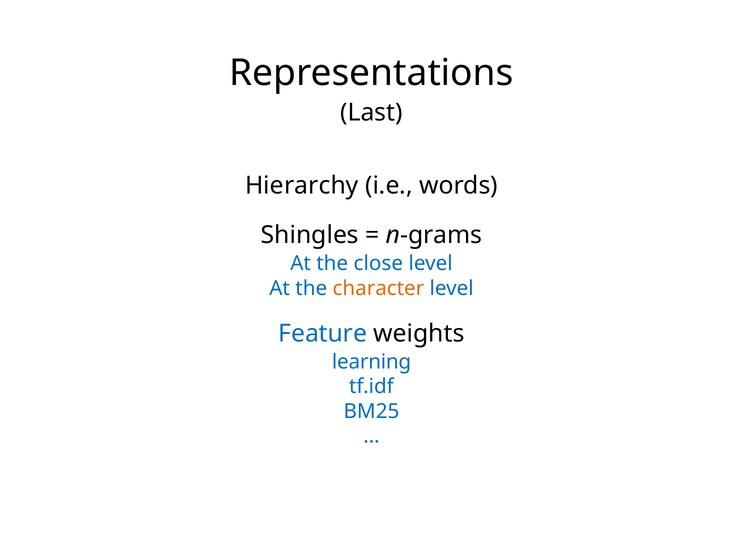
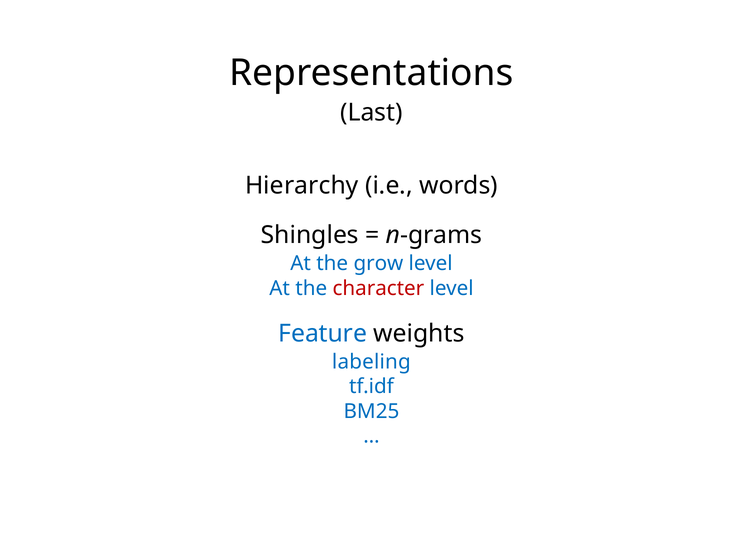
close: close -> grow (378, 264)
character colour: orange -> red (378, 288)
learning: learning -> labeling (371, 362)
